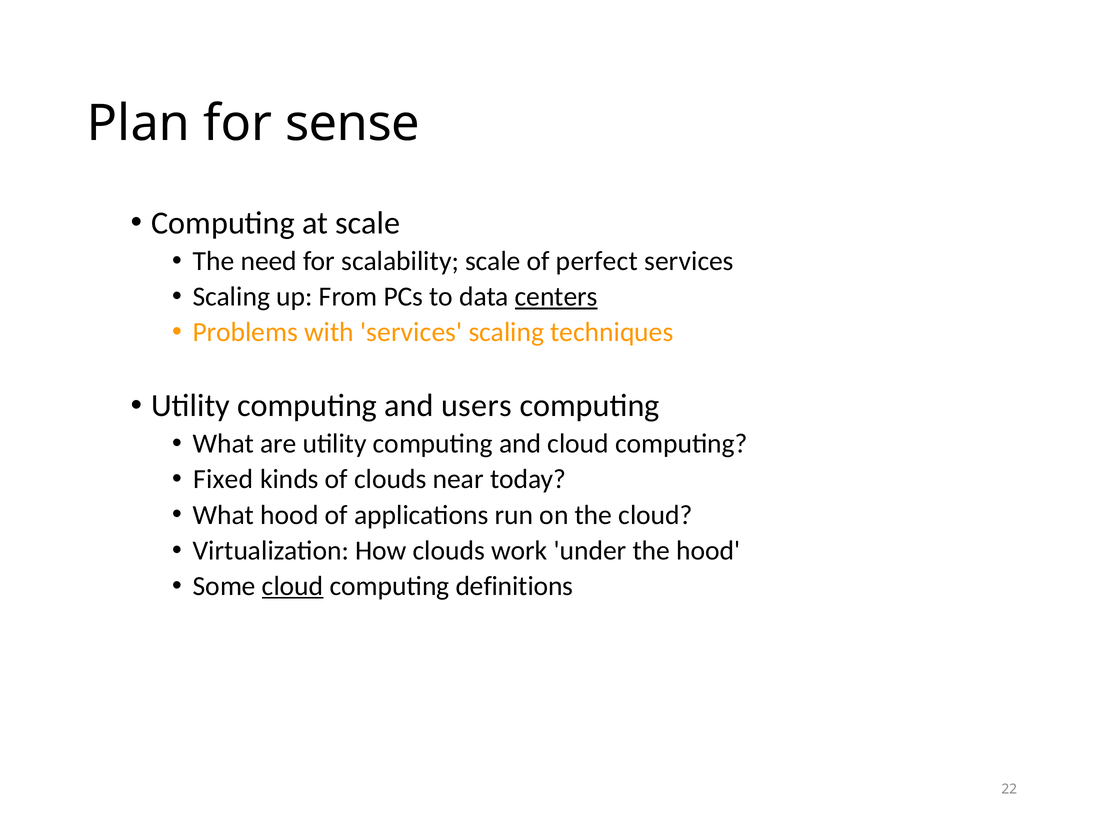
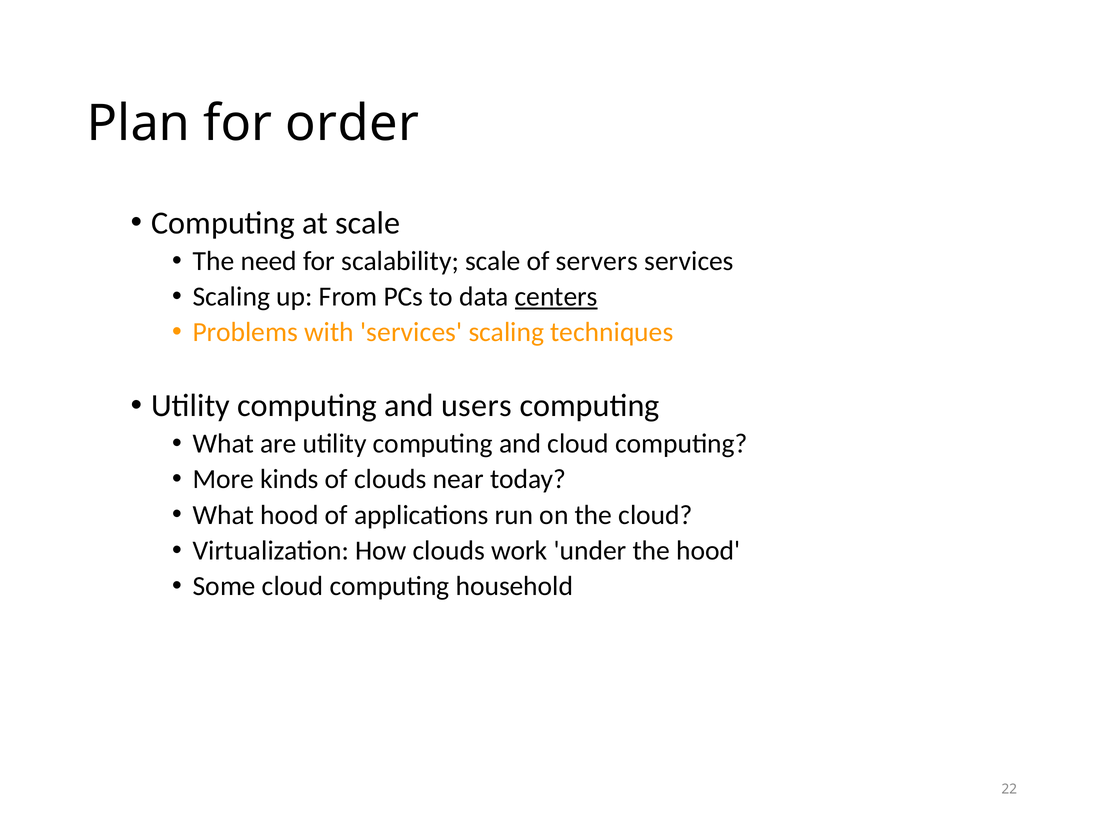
sense: sense -> order (352, 124)
perfect: perfect -> servers (597, 261)
Fixed: Fixed -> More (223, 479)
cloud underline: present -> none (293, 586)
definitions: definitions -> household (514, 586)
